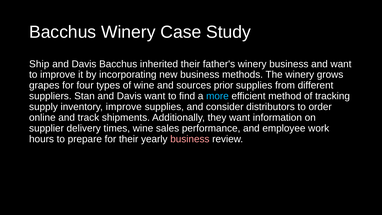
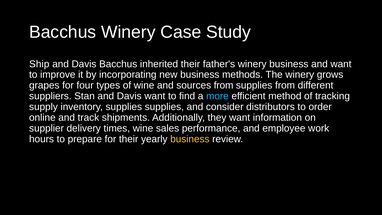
sources prior: prior -> from (224, 85)
inventory improve: improve -> supplies (124, 107)
business colour: pink -> yellow (190, 139)
